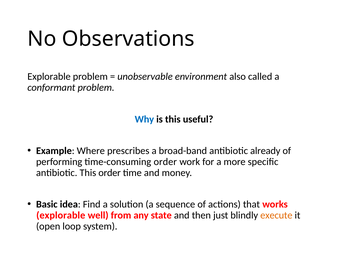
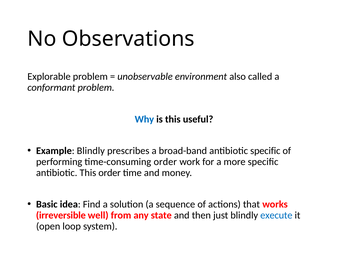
Example Where: Where -> Blindly (91, 151)
antibiotic already: already -> specific (265, 151)
explorable: explorable -> irreversible (61, 215)
execute colour: orange -> blue (276, 215)
